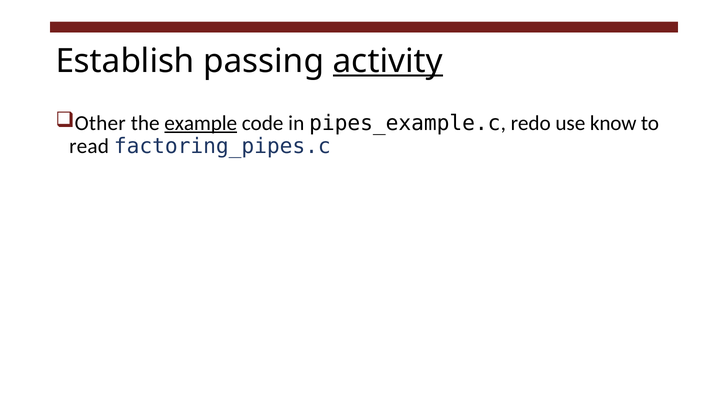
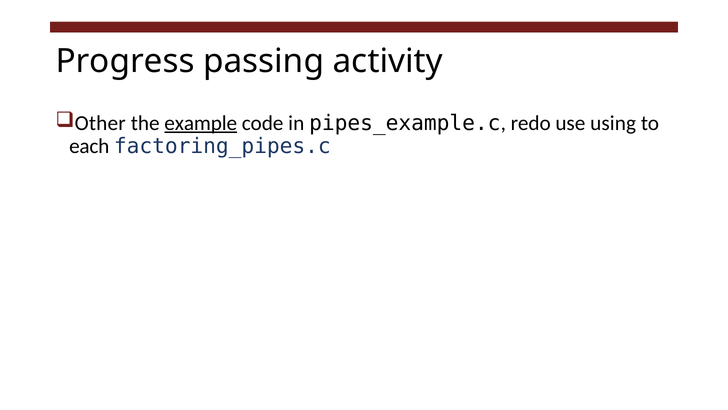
Establish: Establish -> Progress (125, 61)
activity underline: present -> none (388, 61)
know: know -> using (613, 123)
read: read -> each (89, 146)
